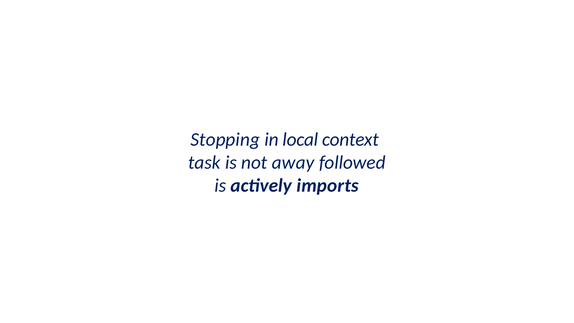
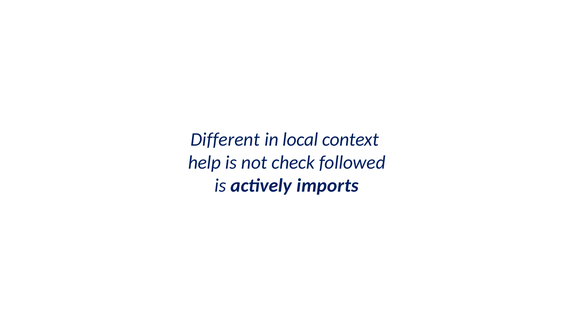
Stopping: Stopping -> Different (225, 139)
task: task -> help (205, 162)
away: away -> check (293, 162)
